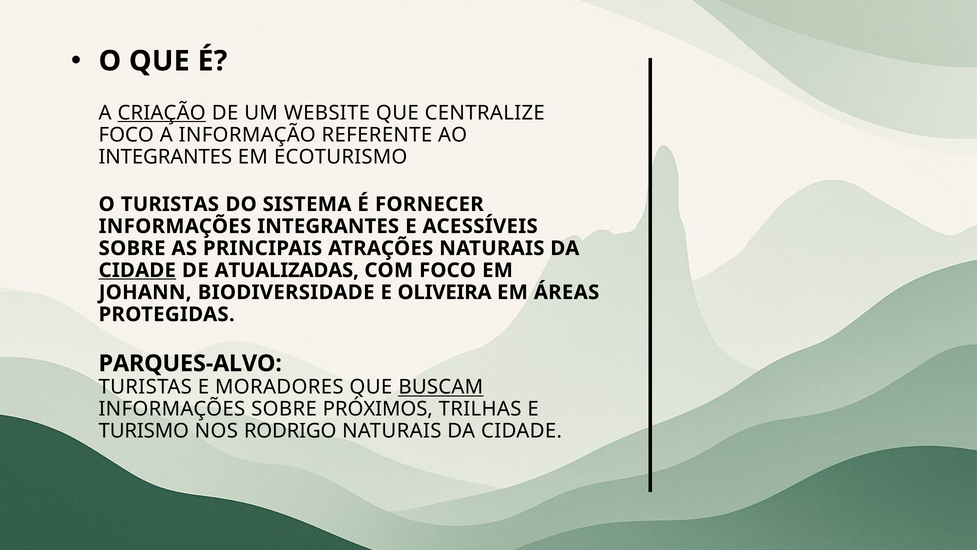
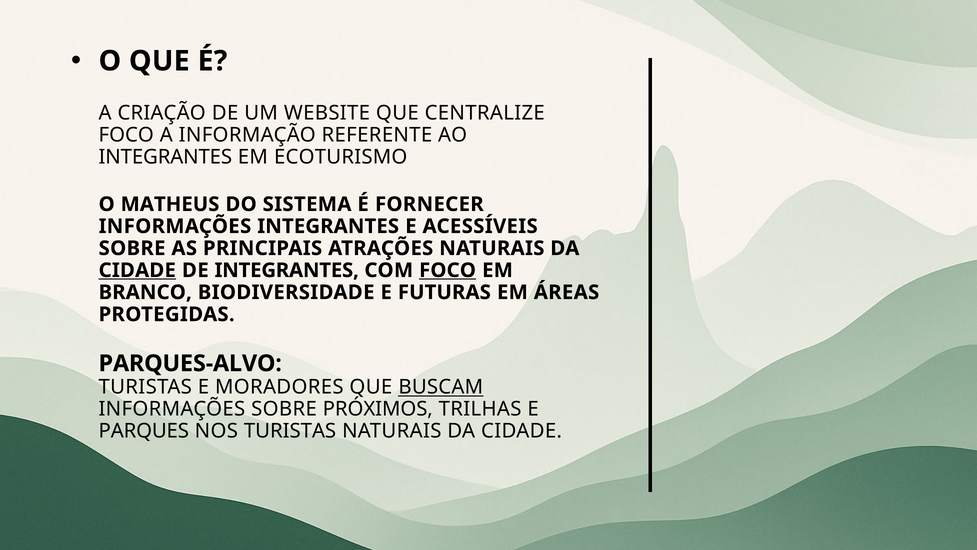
CRIAÇÃO underline: present -> none (162, 113)
O TURISTAS: TURISTAS -> MATHEUS (170, 204)
DE ATUALIZADAS: ATUALIZADAS -> INTEGRANTES (287, 270)
FOCO underline: none -> present (447, 270)
JOHANN: JOHANN -> BRANCO (145, 292)
OLIVEIRA: OLIVEIRA -> FUTURAS (444, 292)
TURISMO: TURISMO -> PARQUES (144, 431)
NOS RODRIGO: RODRIGO -> TURISTAS (290, 431)
